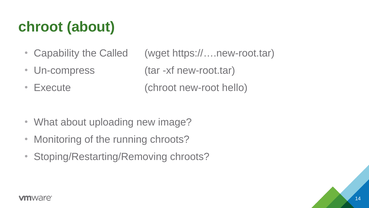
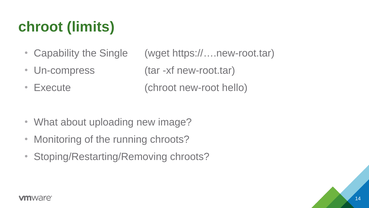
chroot about: about -> limits (91, 27)
Called: Called -> Single (114, 53)
